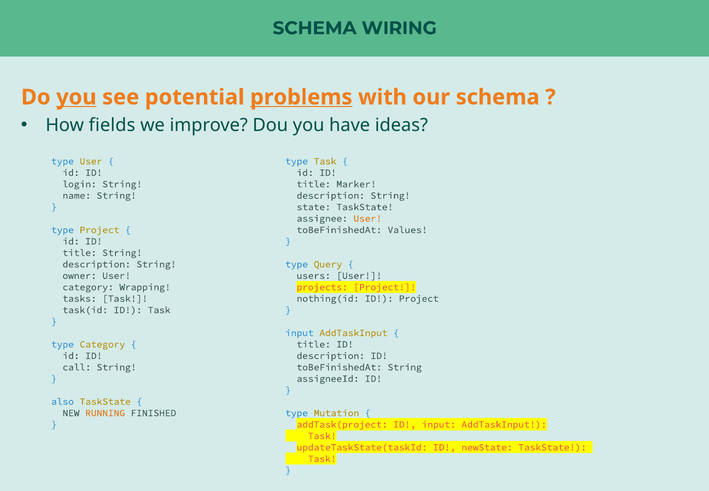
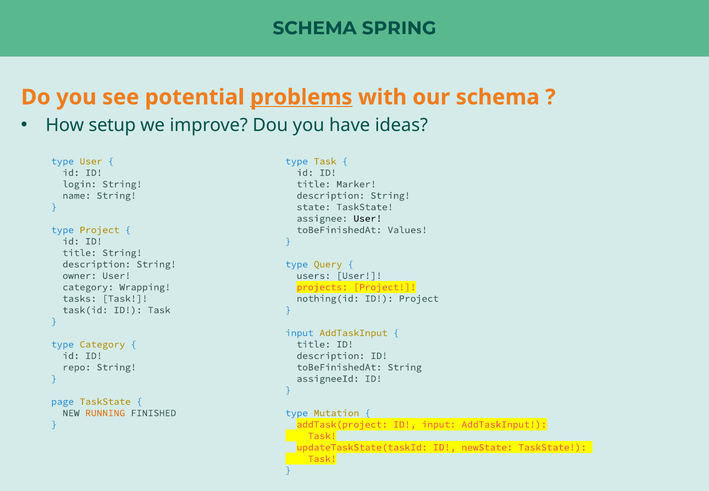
WIRING: WIRING -> SPRING (399, 28)
you underline: present -> none (76, 97)
fields: fields -> setup (112, 125)
User colour: orange -> black (368, 218)
call: call -> repo (77, 367)
also: also -> page (63, 401)
